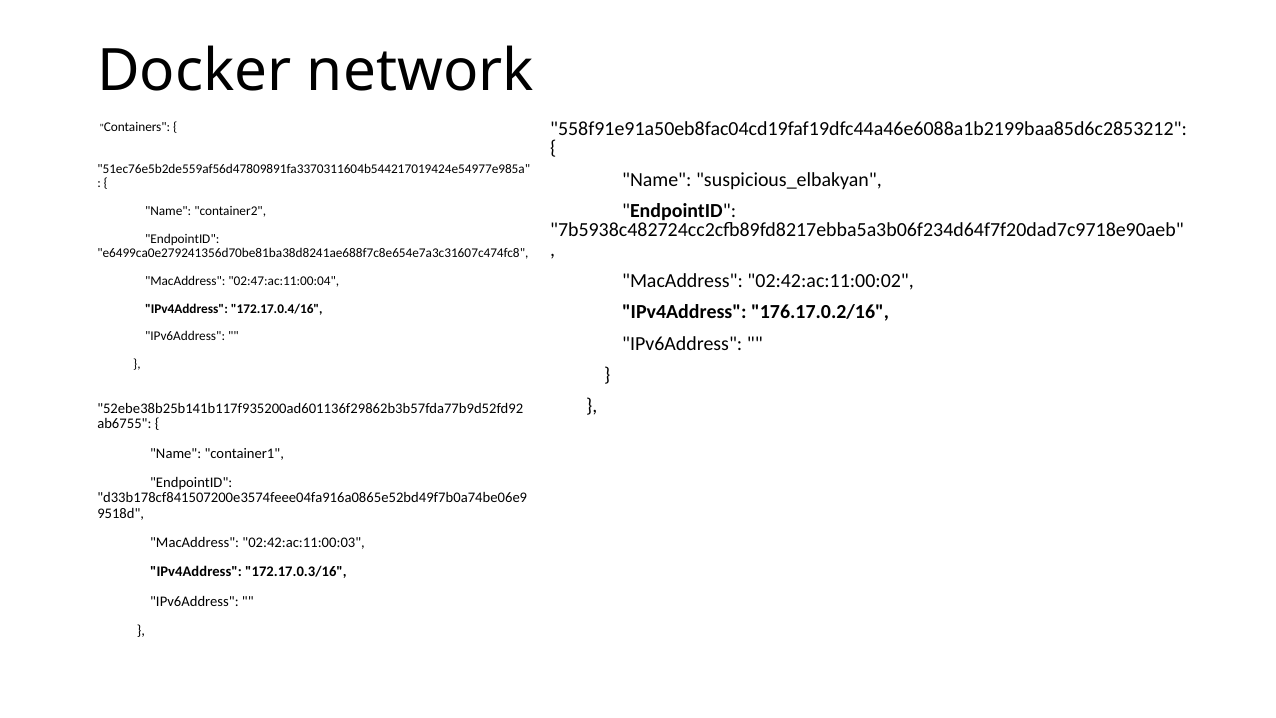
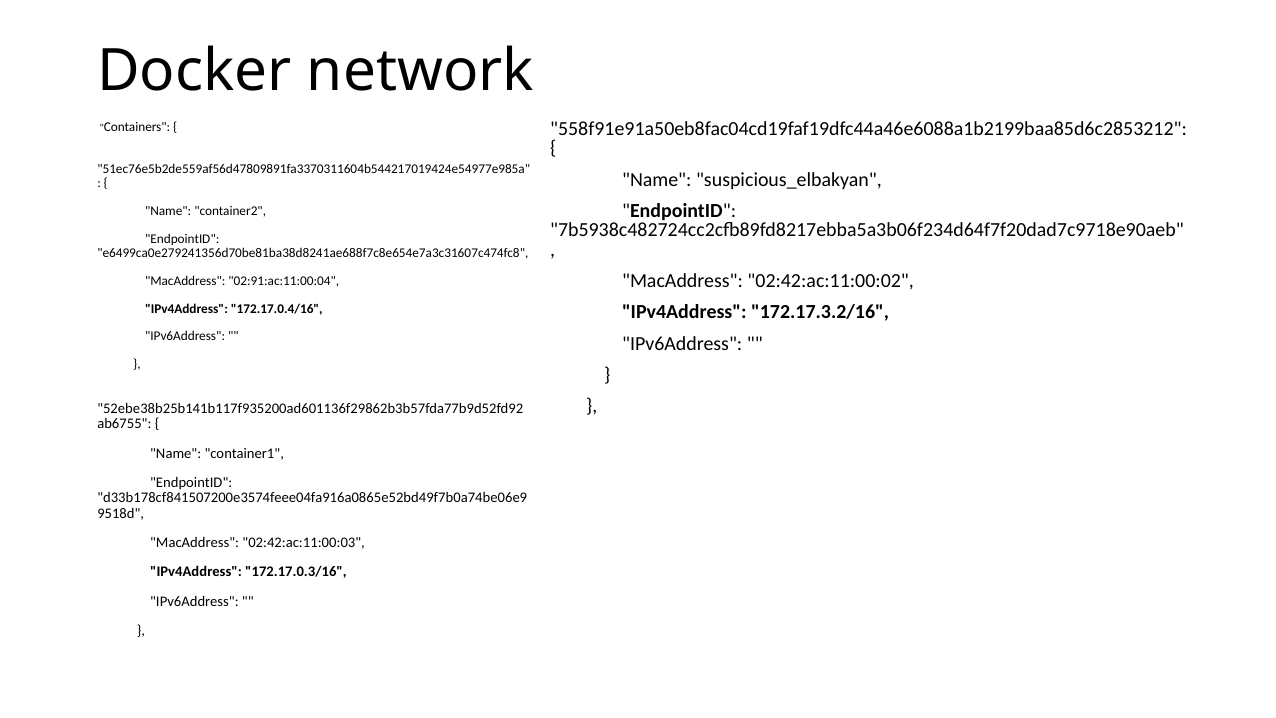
02:47:ac:11:00:04: 02:47:ac:11:00:04 -> 02:91:ac:11:00:04 (284, 281)
176.17.0.2/16: 176.17.0.2/16 -> 172.17.3.2/16 (820, 312)
